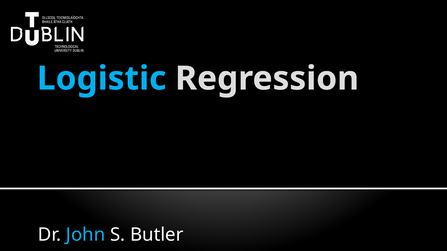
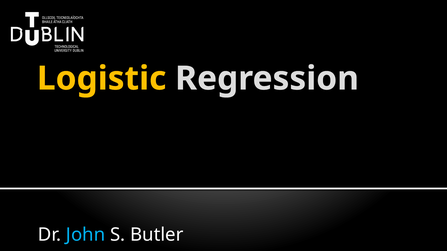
Logistic colour: light blue -> yellow (102, 79)
